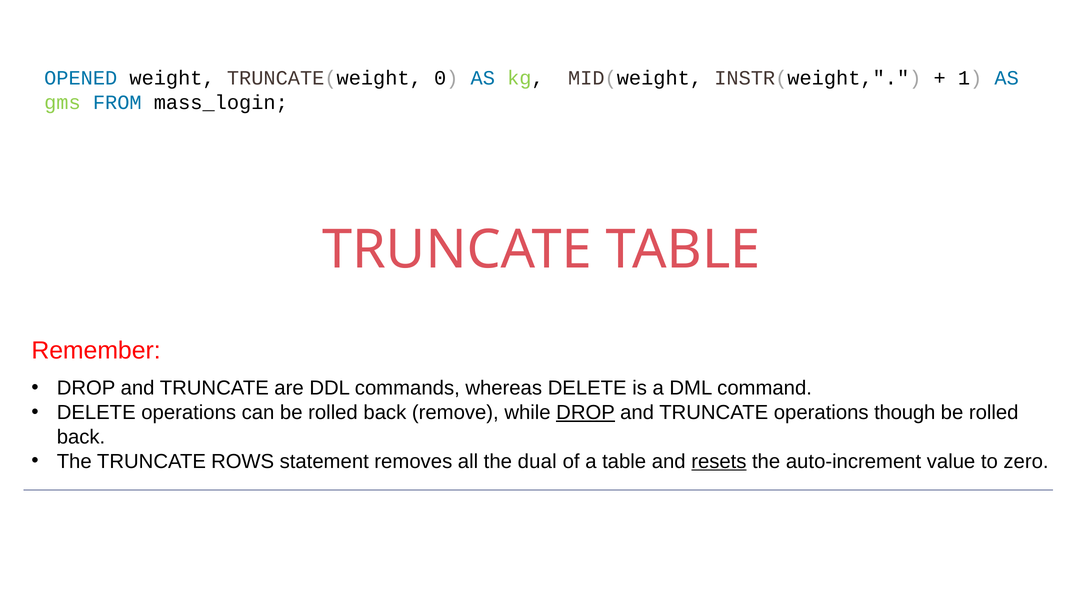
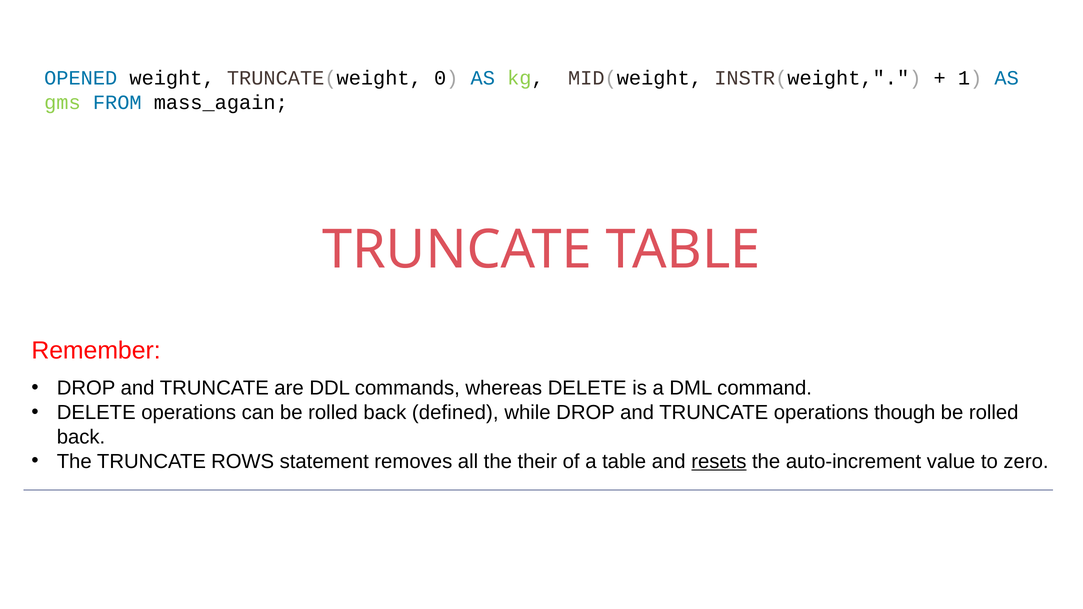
mass_login: mass_login -> mass_again (221, 103)
remove: remove -> defined (455, 413)
DROP underline: present -> none (586, 413)
dual: dual -> their (537, 461)
